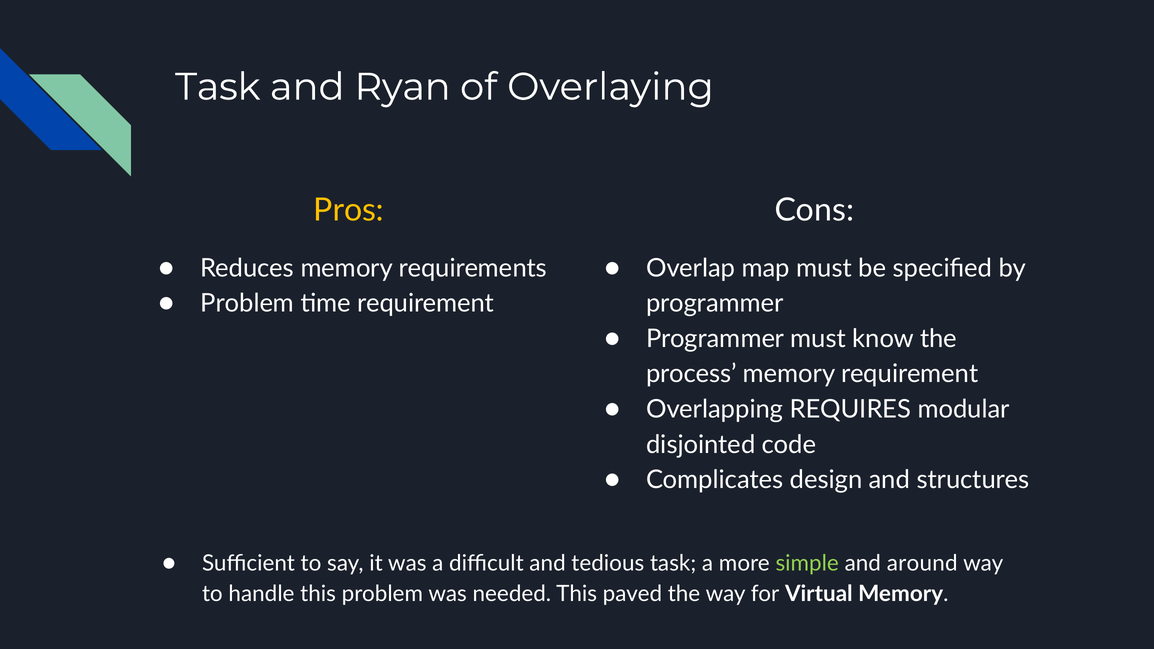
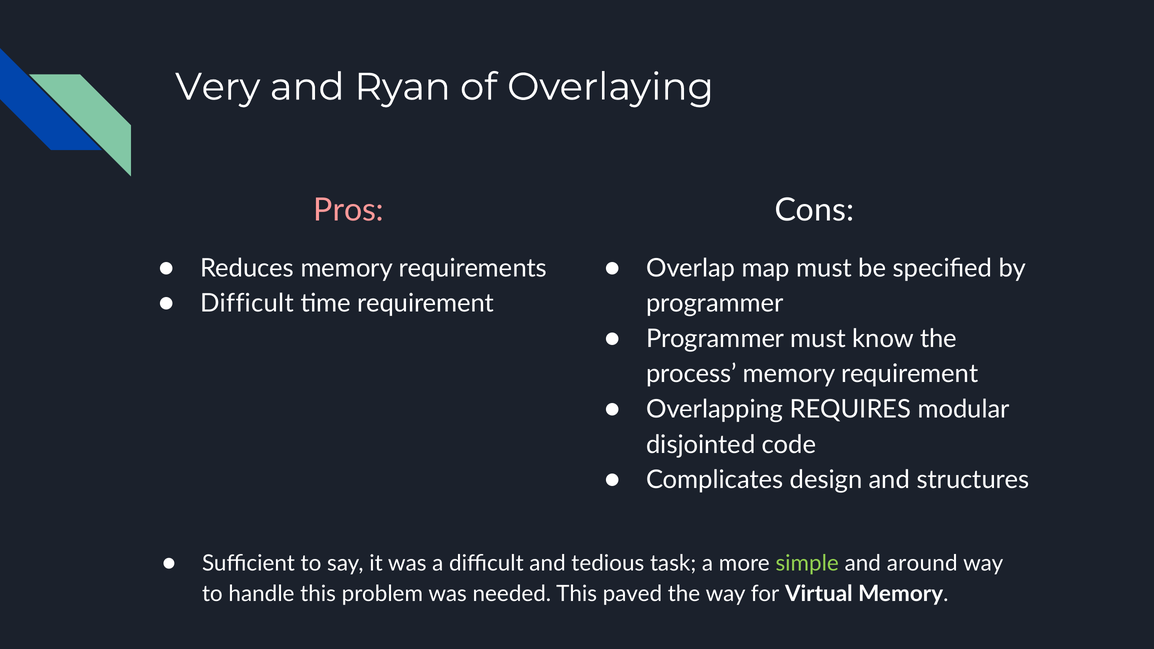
Task: Task -> Very (218, 87)
Pros colour: yellow -> pink (349, 210)
Problem: Problem -> Difficult (247, 303)
